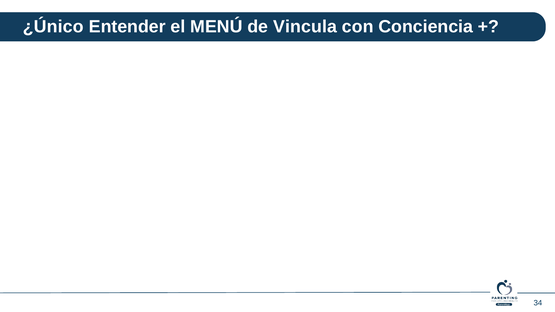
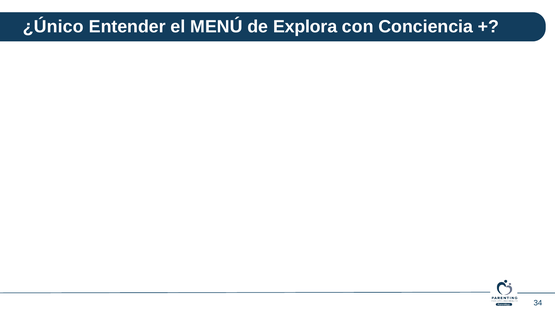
Vincula: Vincula -> Explora (305, 27)
